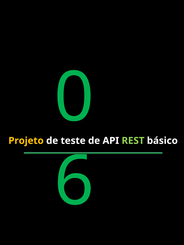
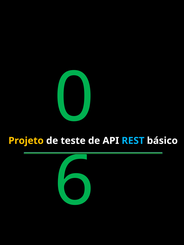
REST colour: light green -> light blue (133, 141)
